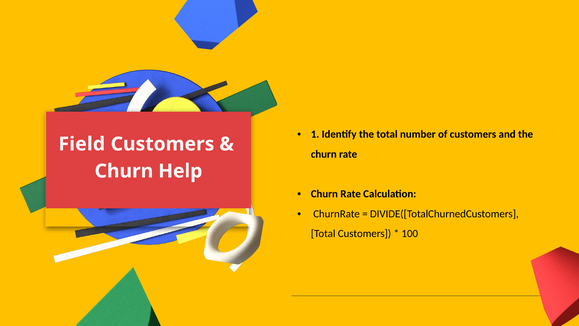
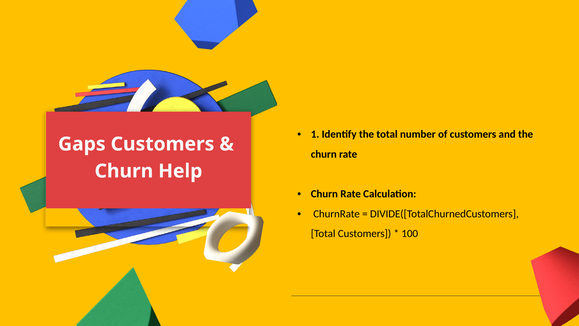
Field: Field -> Gaps (82, 144)
